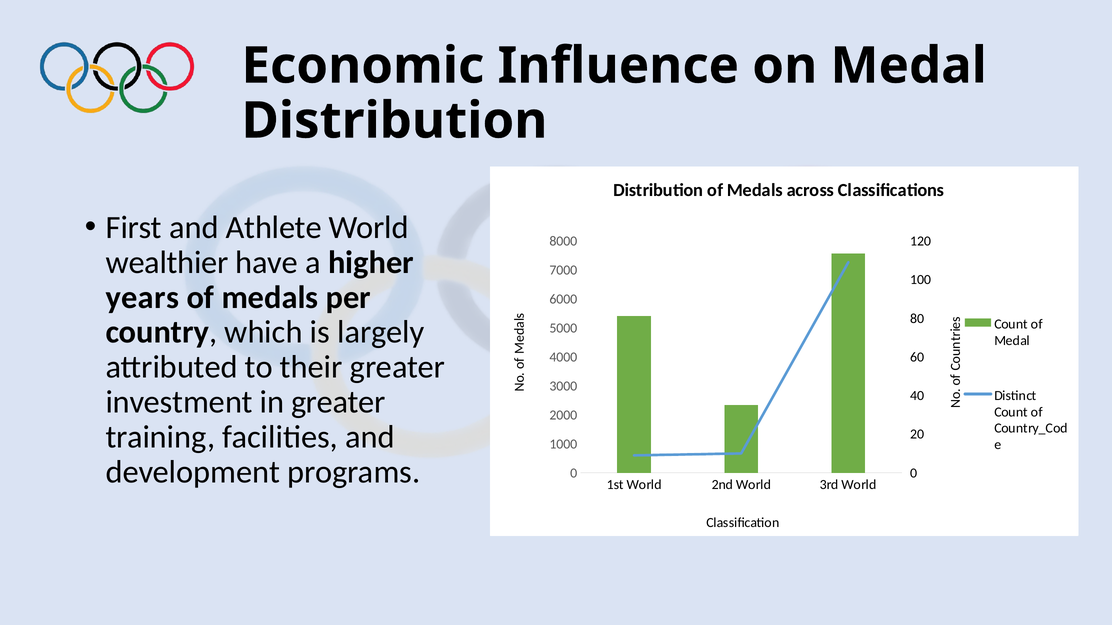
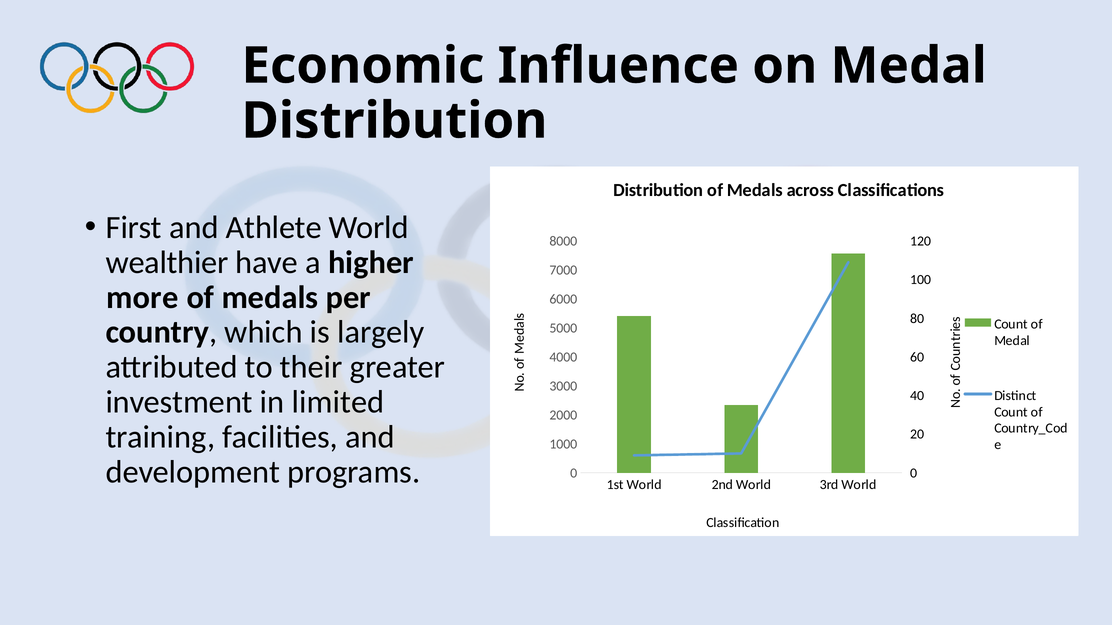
years: years -> more (142, 298)
in greater: greater -> limited (338, 402)
